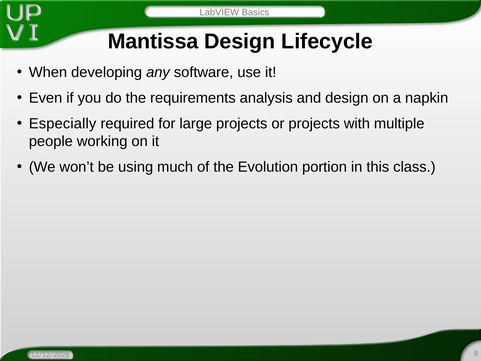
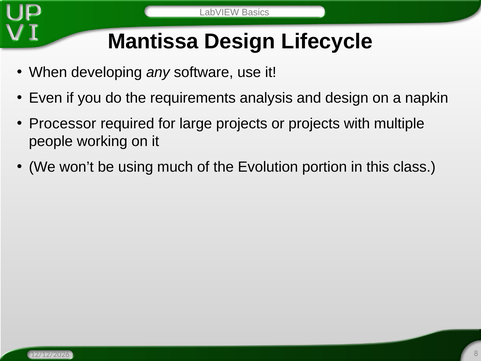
Especially: Especially -> Processor (63, 124)
